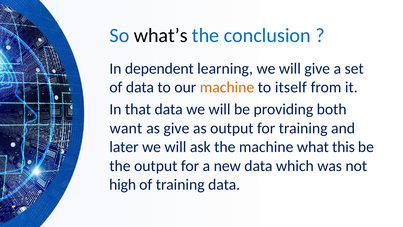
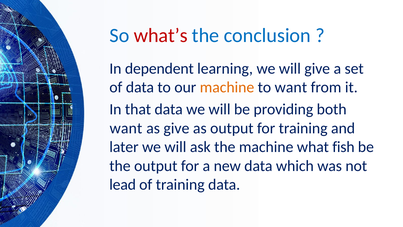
what’s colour: black -> red (161, 35)
to itself: itself -> want (291, 87)
this: this -> fish (343, 147)
high: high -> lead (123, 184)
